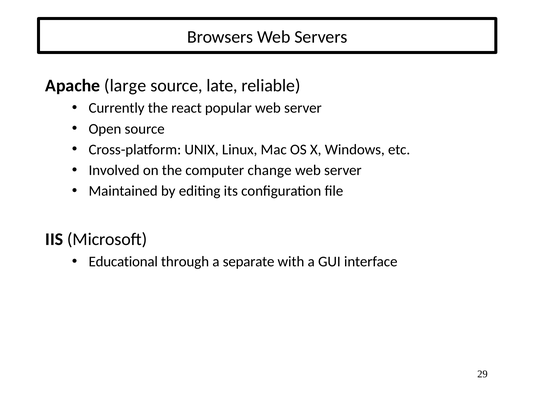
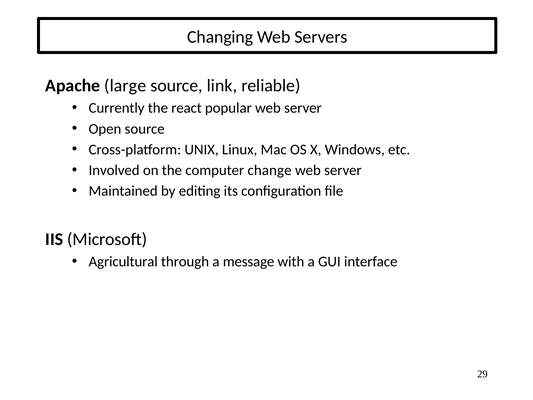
Browsers: Browsers -> Changing (220, 37)
late: late -> link (222, 86)
Educational: Educational -> Agricultural (123, 261)
separate: separate -> message (249, 261)
